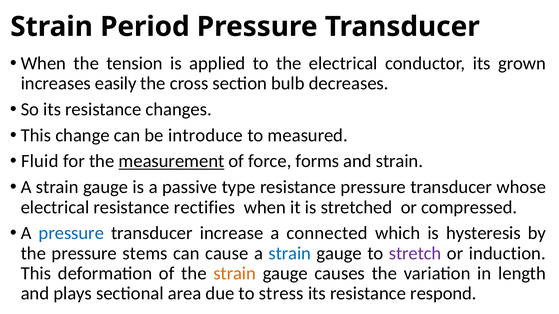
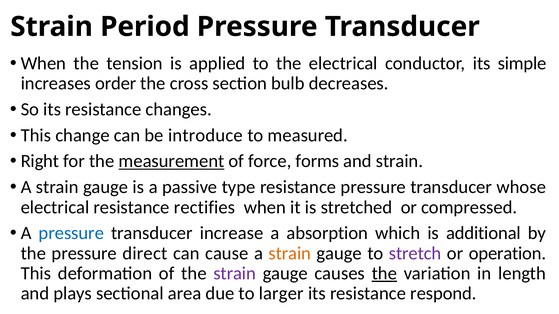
grown: grown -> simple (522, 63)
easily: easily -> order (116, 83)
Fluid: Fluid -> Right (40, 161)
connected: connected -> absorption (327, 233)
hysteresis: hysteresis -> additional (483, 233)
stems: stems -> direct (145, 254)
strain colour: blue -> orange (290, 254)
induction: induction -> operation (508, 254)
strain colour: orange -> purple (235, 274)
the underline: none -> present (384, 274)
stress: stress -> larger (281, 294)
